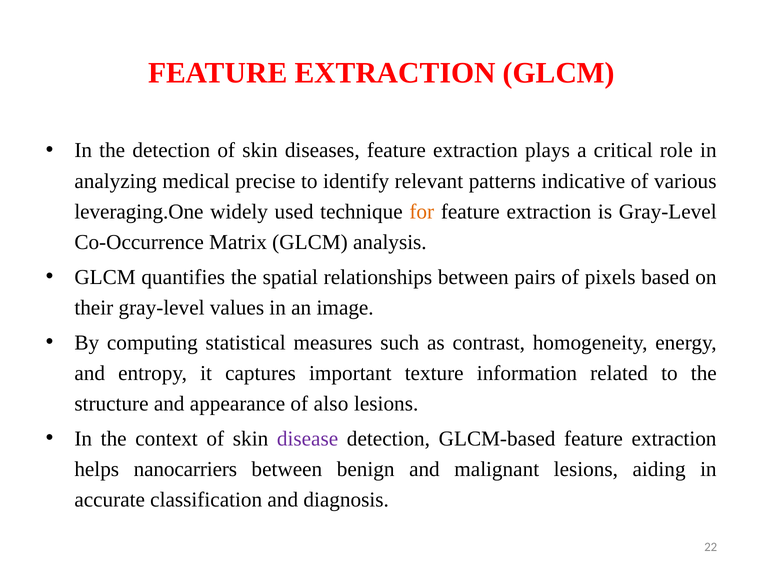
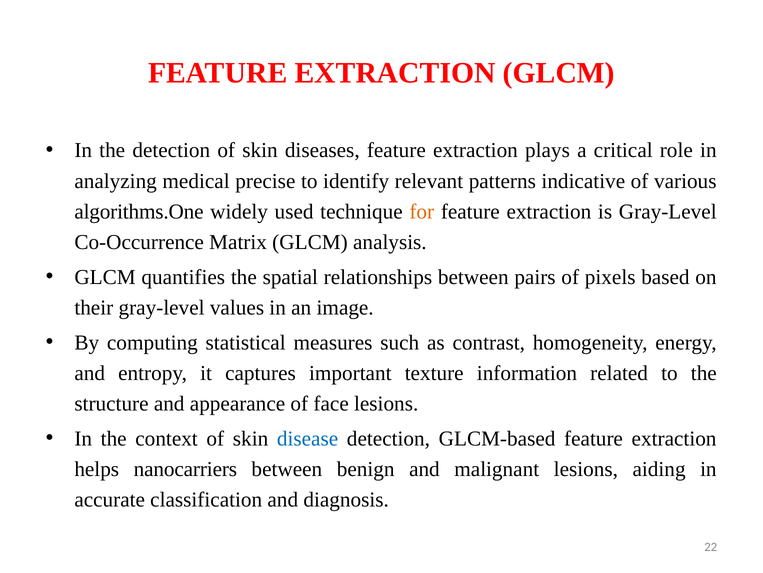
leveraging.One: leveraging.One -> algorithms.One (139, 211)
also: also -> face (331, 403)
disease colour: purple -> blue (308, 438)
